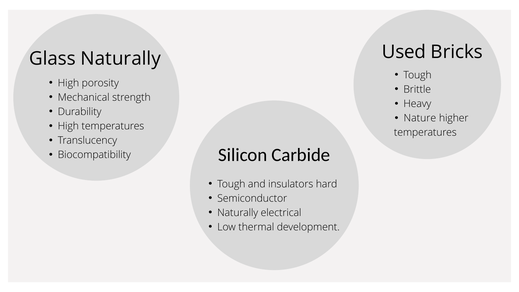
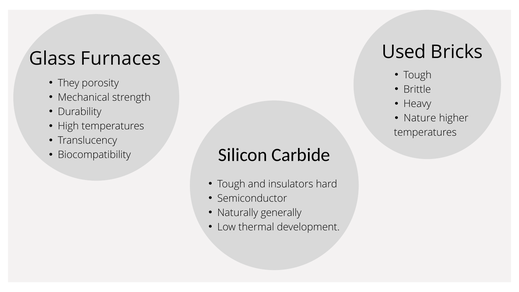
Glass Naturally: Naturally -> Furnaces (121, 59)
High: High -> They (69, 83)
electrical: electrical -> generally (281, 213)
